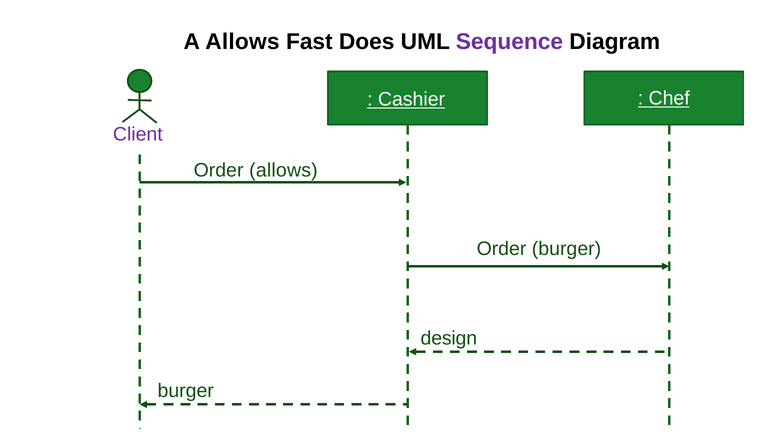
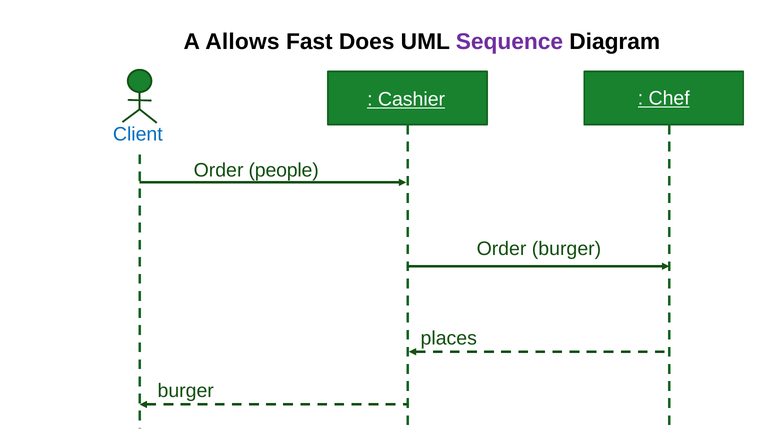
Client colour: purple -> blue (138, 134)
Order allows: allows -> people (284, 170)
design: design -> places (449, 338)
